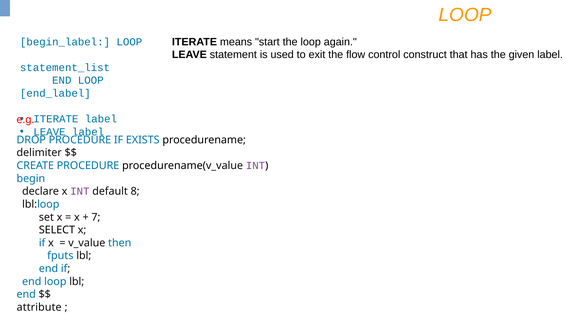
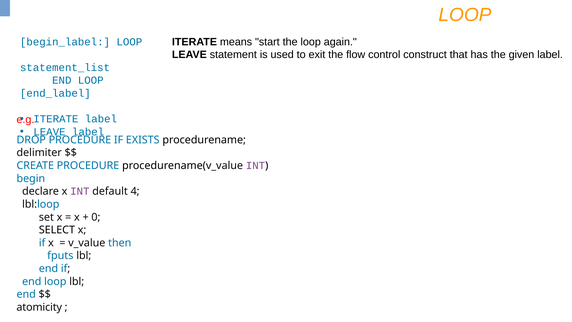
8: 8 -> 4 (135, 191)
7: 7 -> 0 (96, 217)
attribute: attribute -> atomicity (39, 307)
